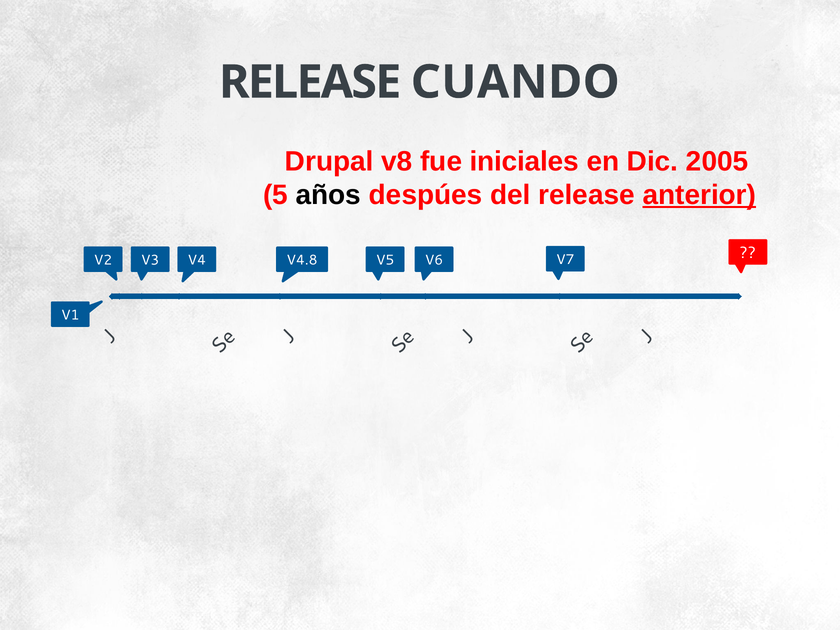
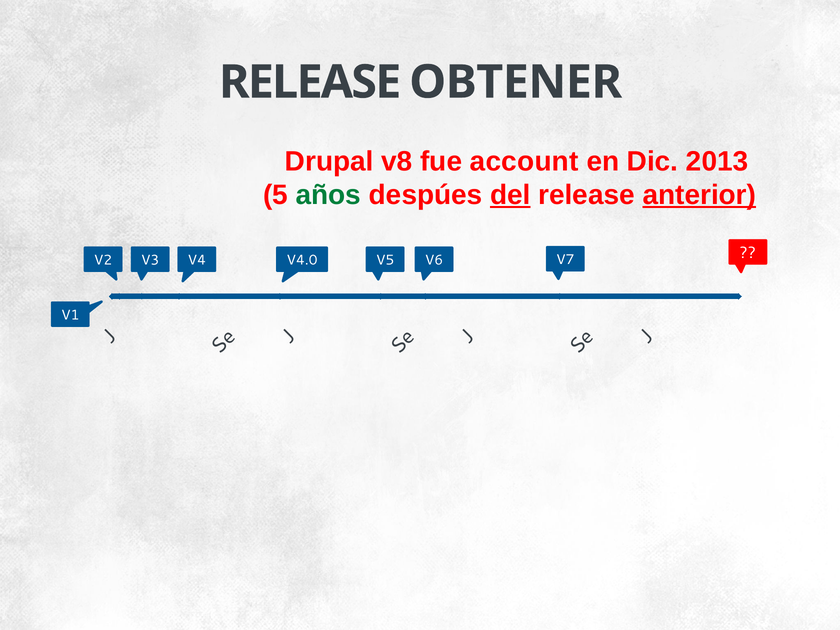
CUANDO: CUANDO -> OBTENER (516, 82)
iniciales: iniciales -> account (524, 161)
2005: 2005 -> 2013 (717, 161)
años colour: black -> green (328, 195)
del underline: none -> present (510, 195)
V4.8: V4.8 -> V4.0 (302, 260)
